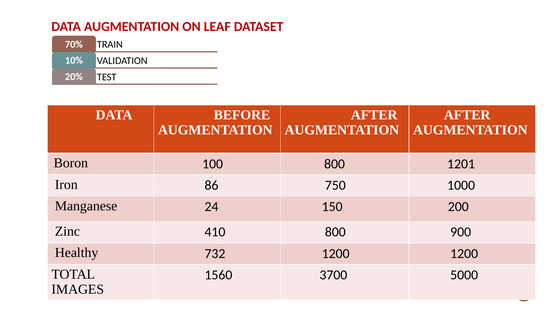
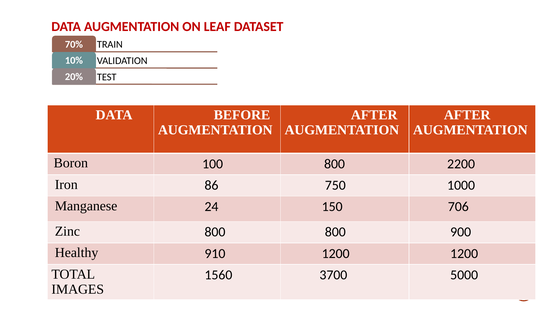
1201: 1201 -> 2200 (461, 164)
200: 200 -> 706 (458, 207)
Zinc 410: 410 -> 800 (215, 232)
732: 732 -> 910 (215, 253)
